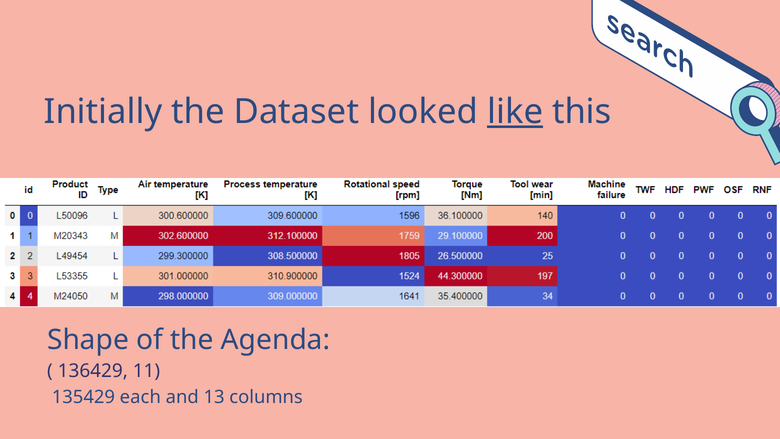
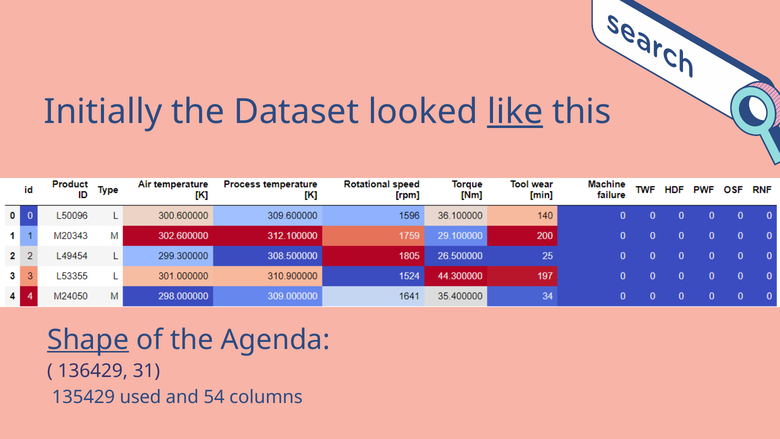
Shape underline: none -> present (88, 340)
11: 11 -> 31 (146, 371)
each: each -> used (140, 397)
13: 13 -> 54 (214, 397)
